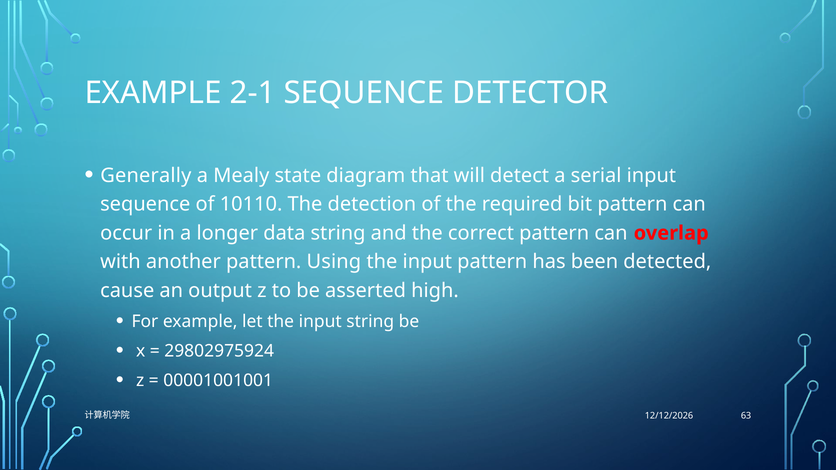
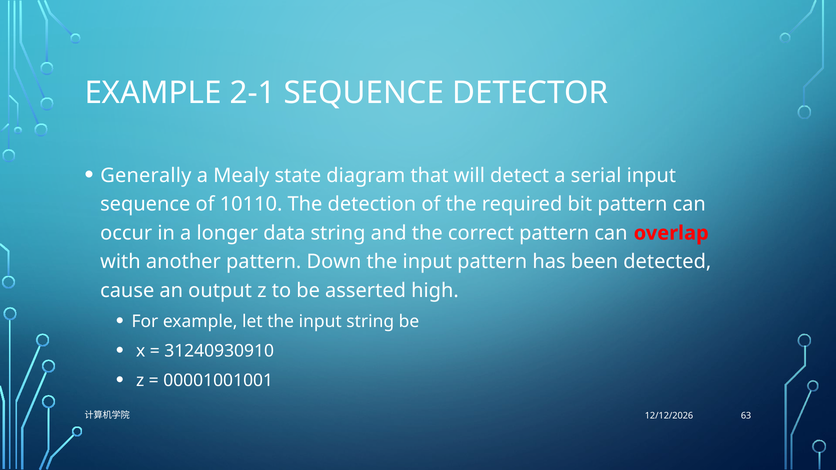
Using: Using -> Down (334, 262)
29802975924: 29802975924 -> 31240930910 (219, 351)
